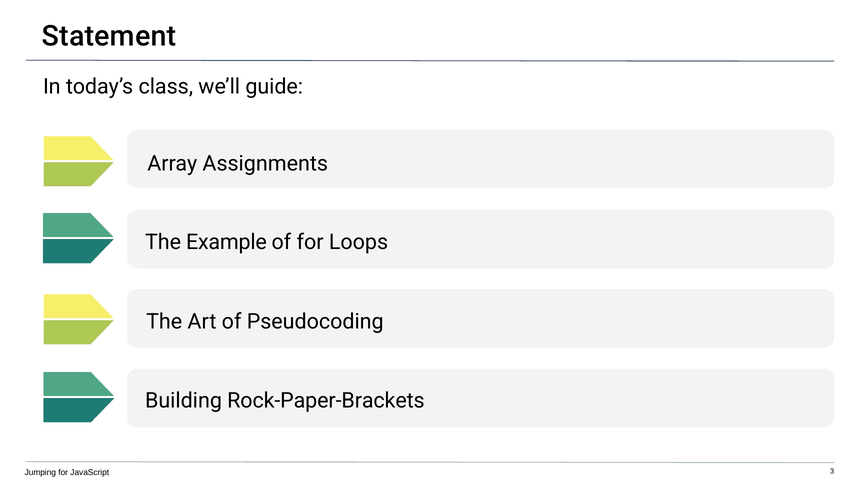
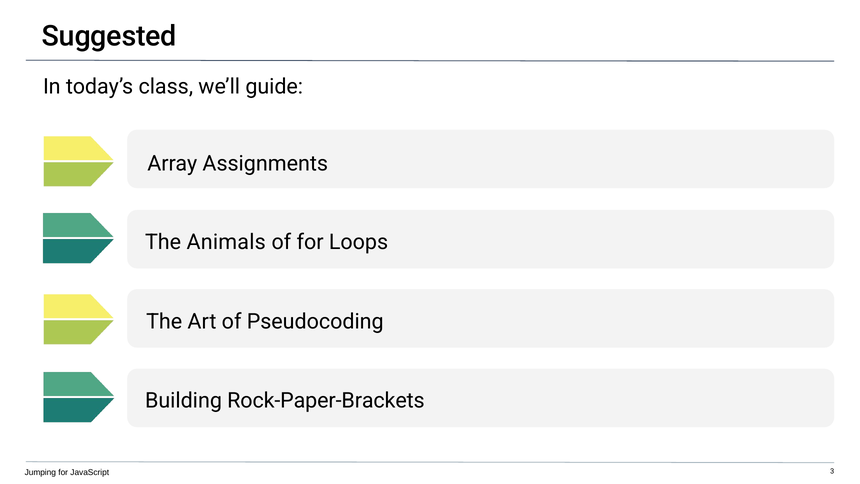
Statement: Statement -> Suggested (109, 36)
Example: Example -> Animals (226, 242)
